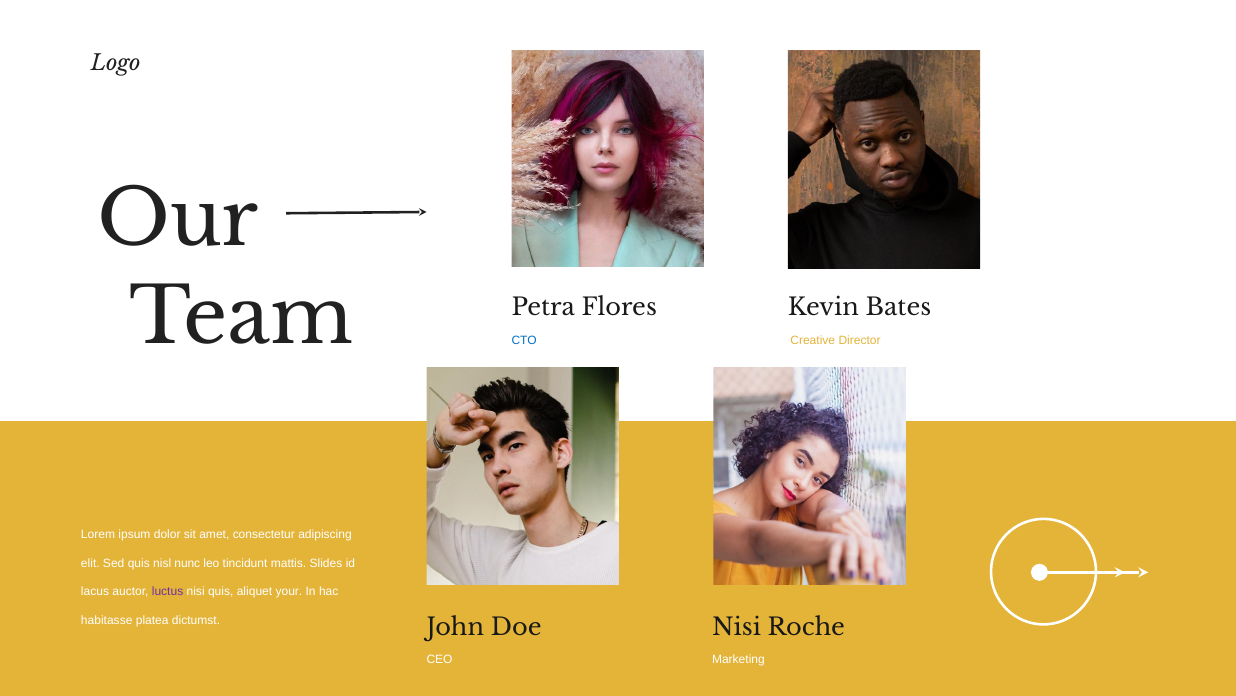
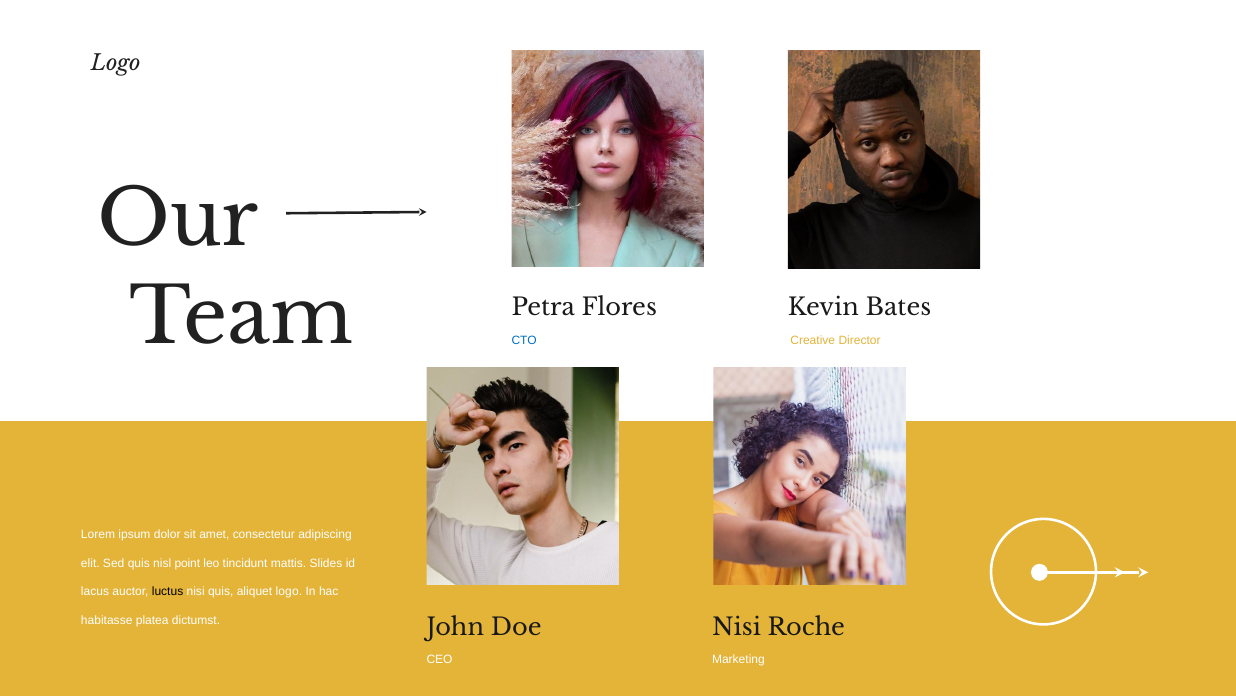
nunc: nunc -> point (187, 563)
luctus colour: purple -> black (168, 591)
aliquet your: your -> logo (289, 591)
